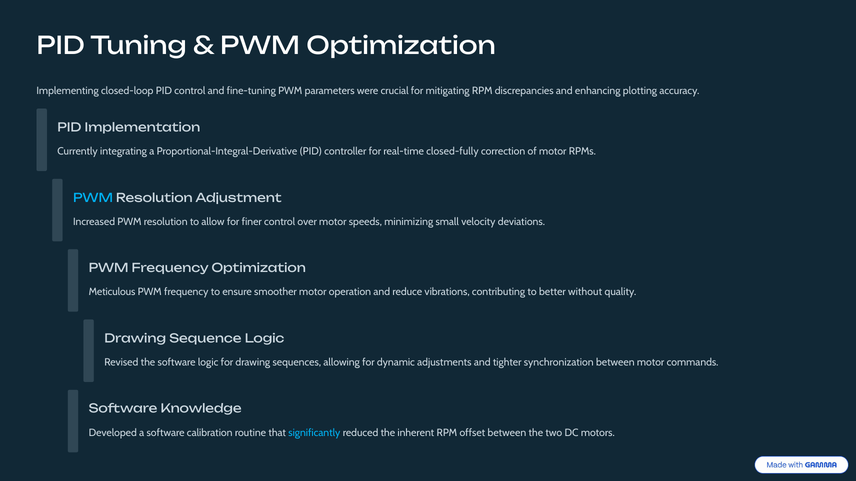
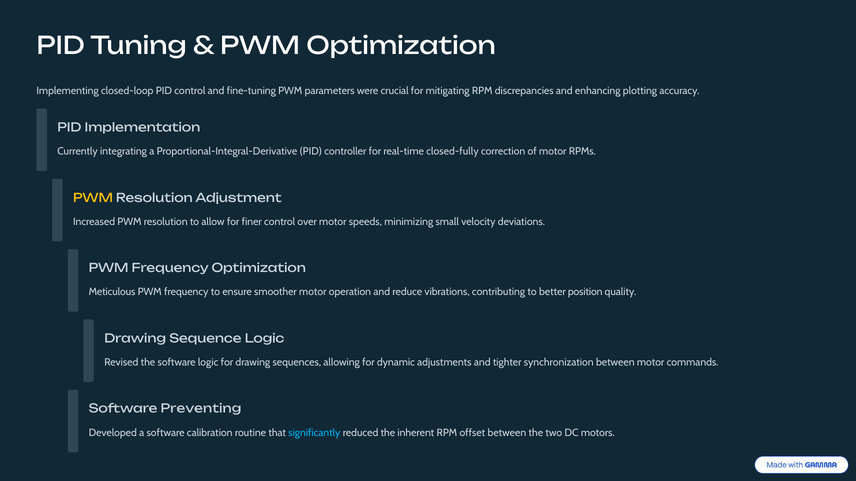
PWM colour: light blue -> yellow (93, 198)
without: without -> position (585, 292)
Knowledge: Knowledge -> Preventing (201, 409)
